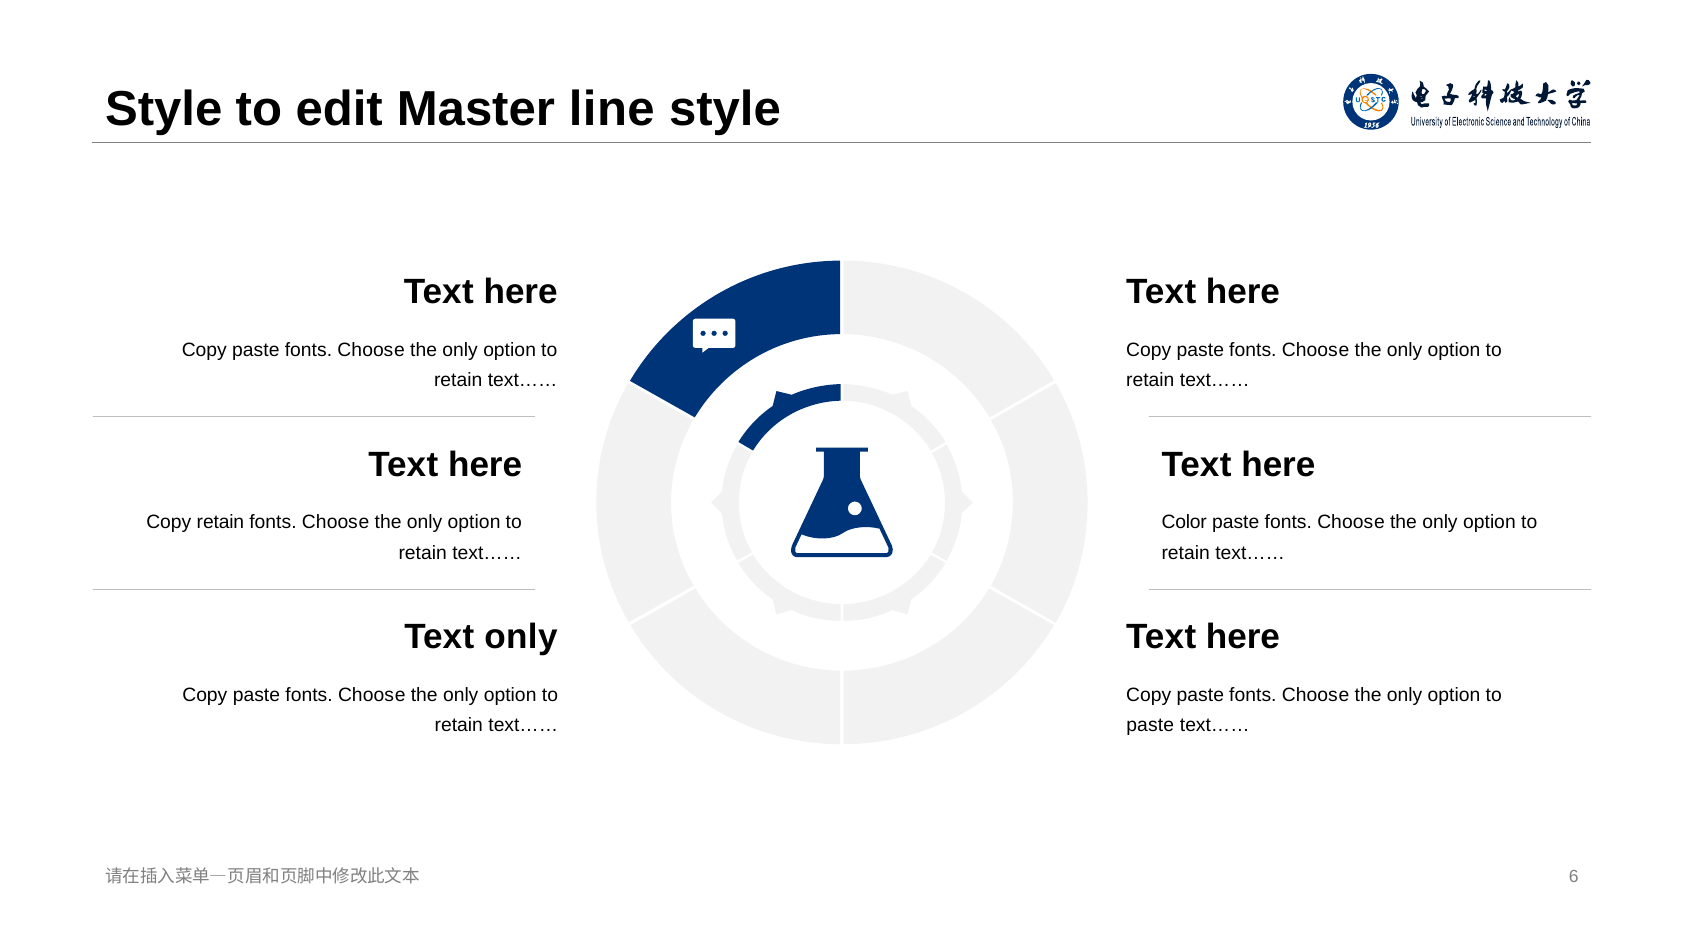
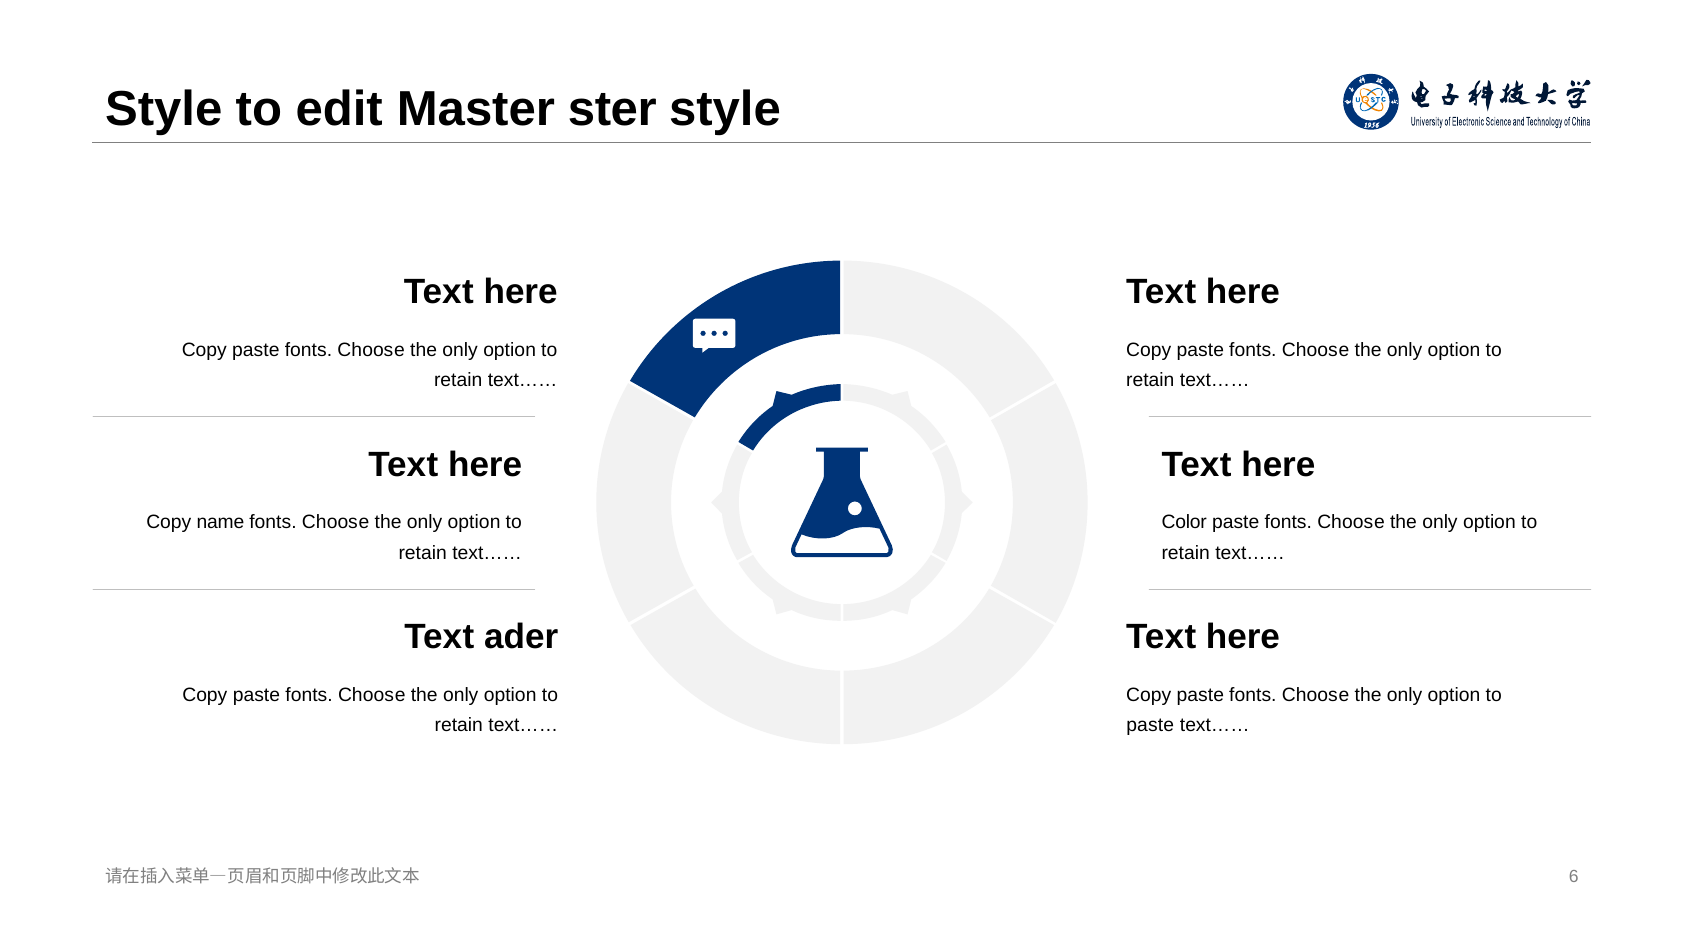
line: line -> ster (612, 109)
Copy retain: retain -> name (220, 523)
t only: only -> ader (521, 637)
